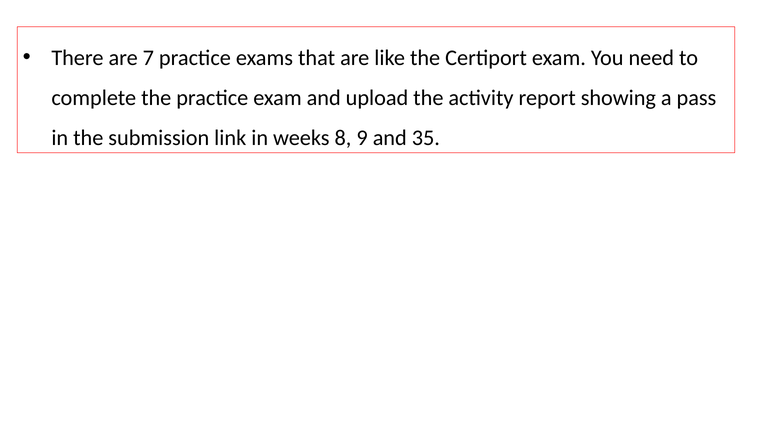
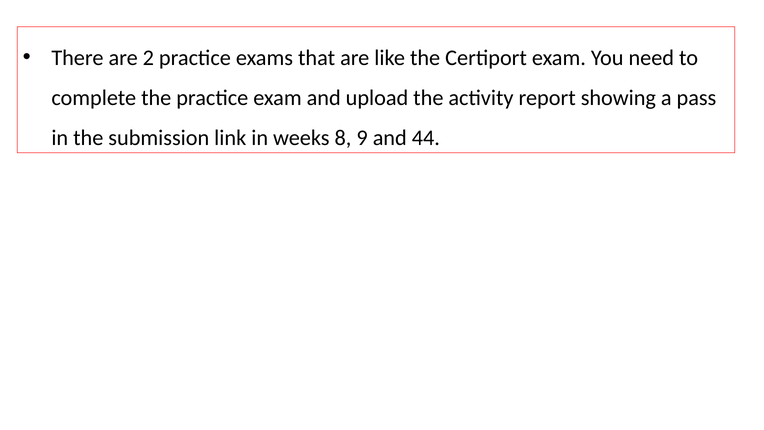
7: 7 -> 2 (148, 58)
35: 35 -> 44 (426, 138)
